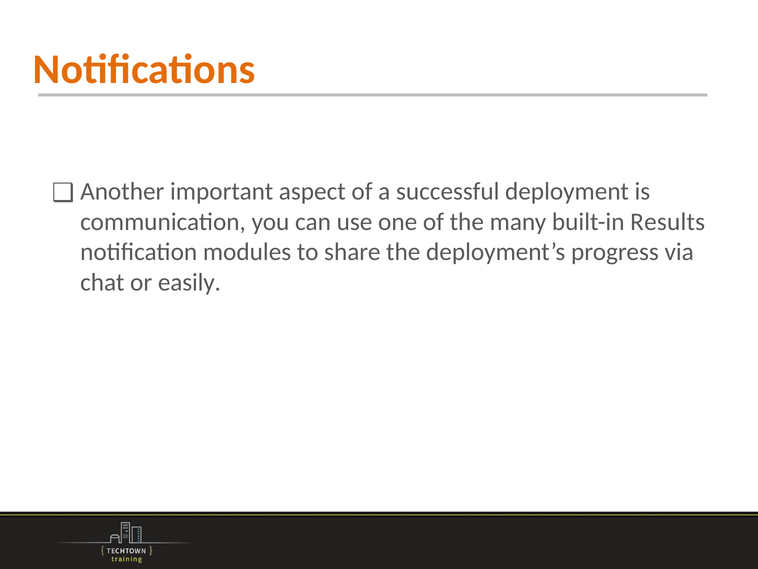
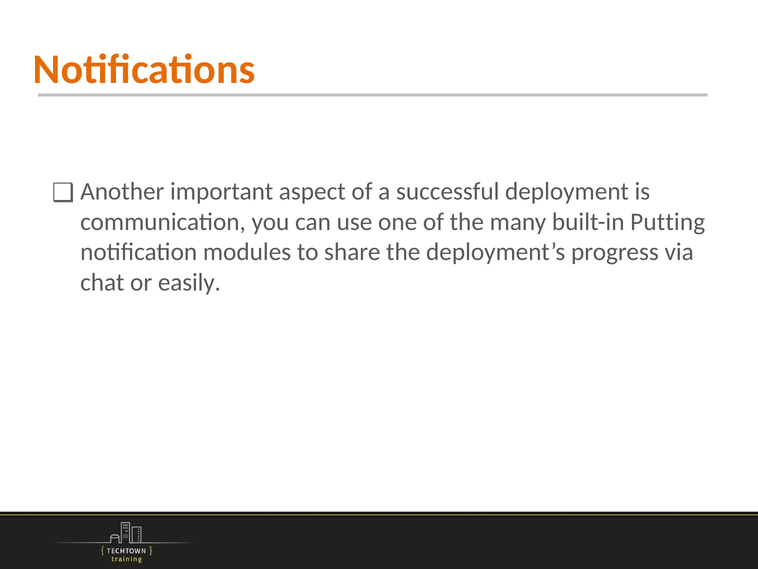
Results: Results -> Putting (668, 222)
